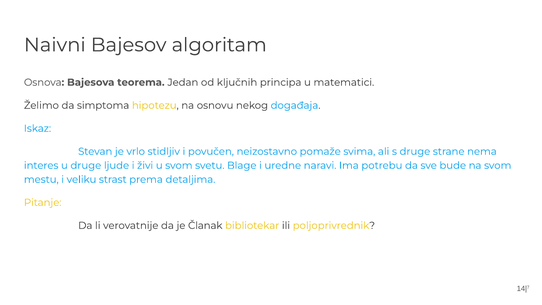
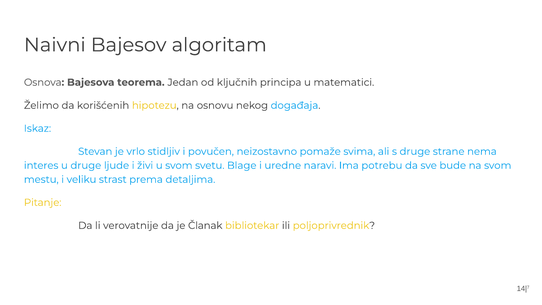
simptoma: simptoma -> korišćenih (103, 105)
